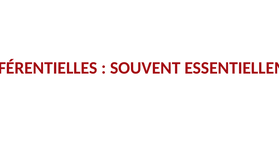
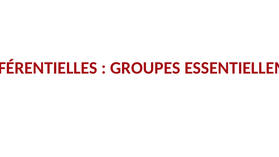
SOUVENT: SOUVENT -> GROUPES (145, 68)
